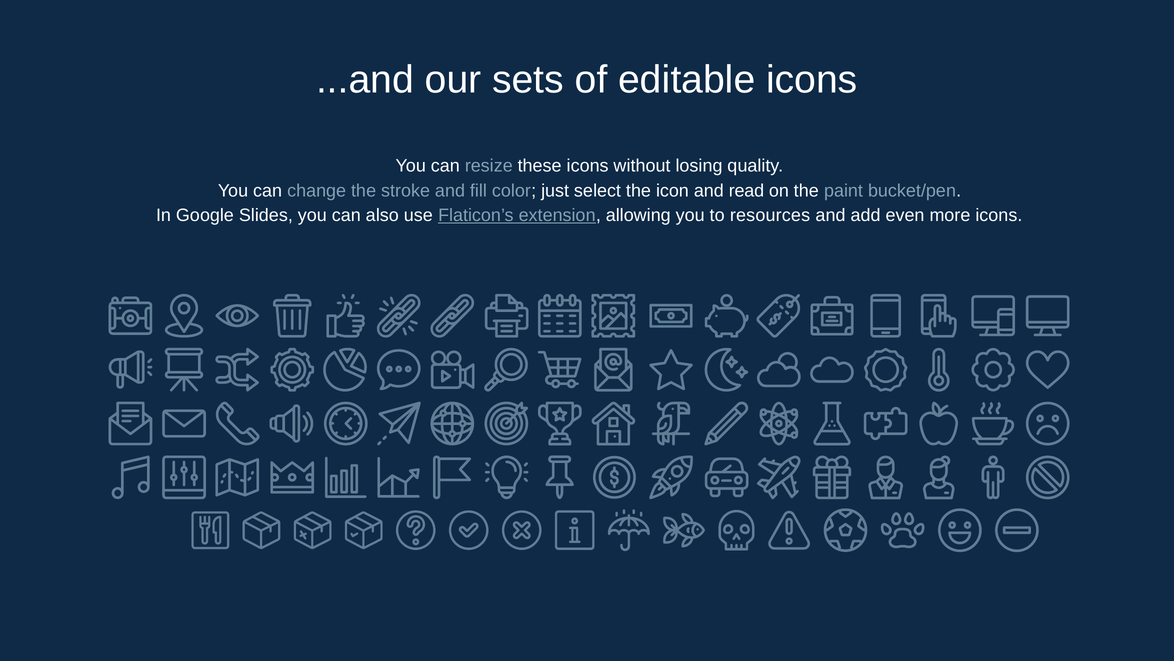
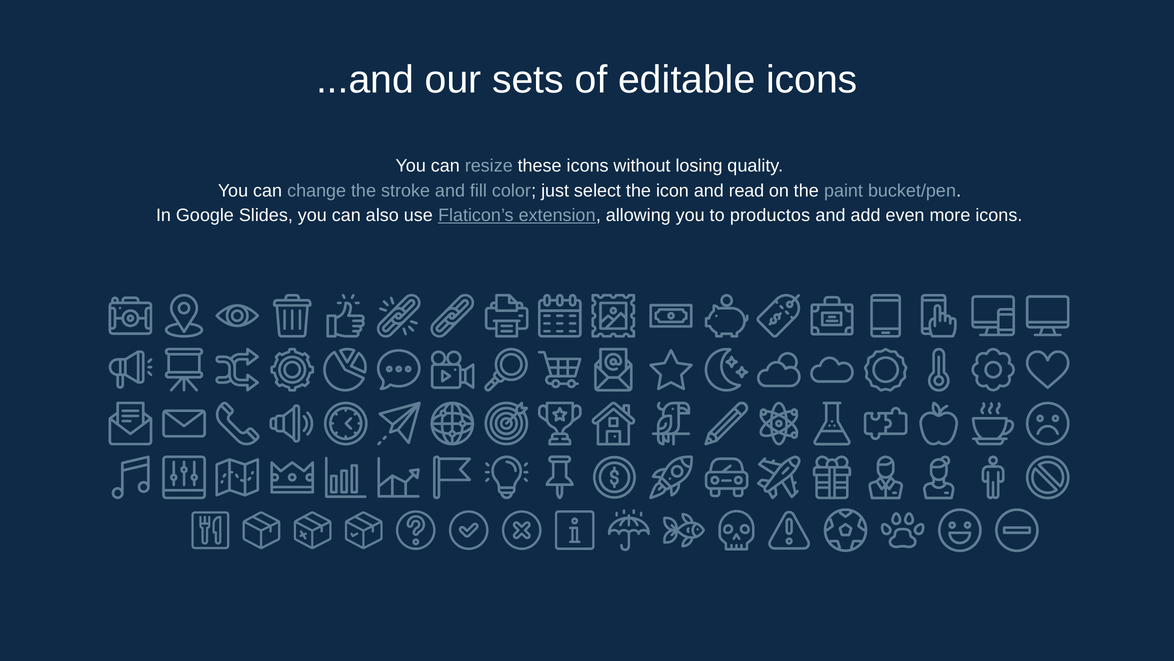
resources: resources -> productos (770, 215)
